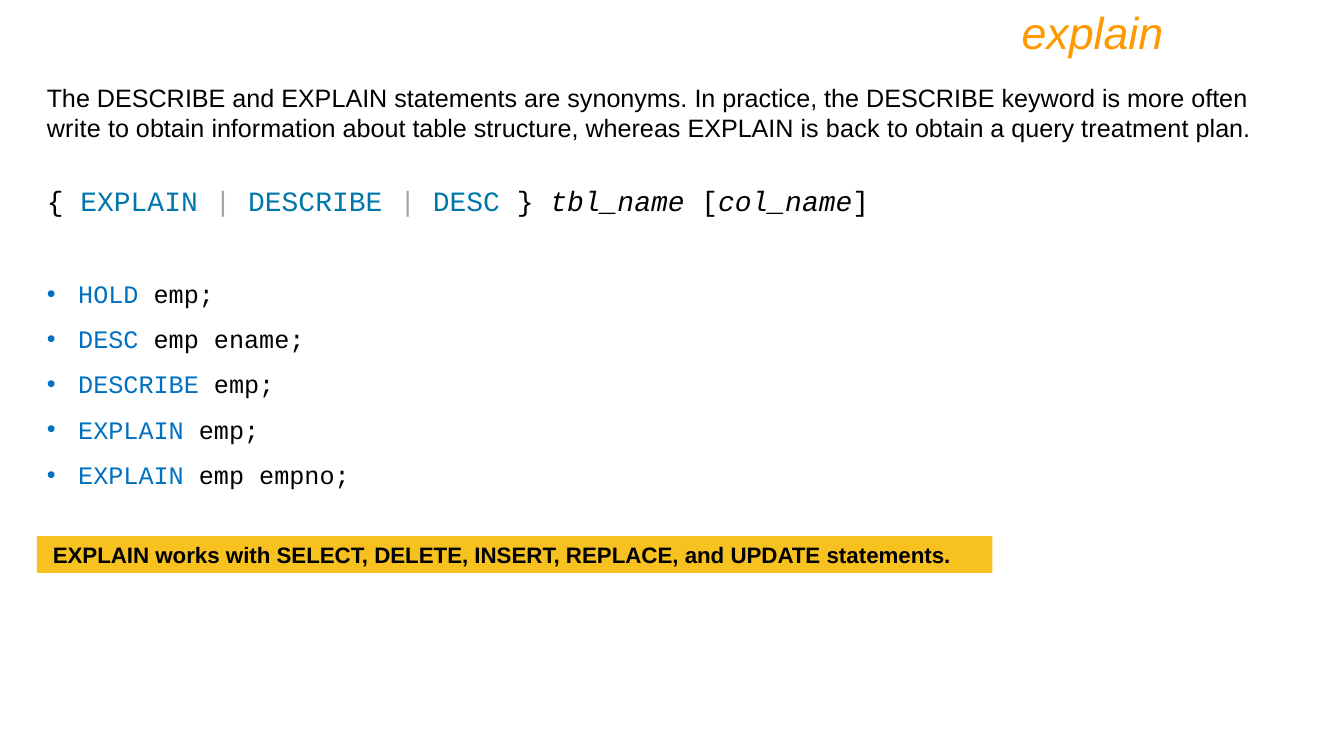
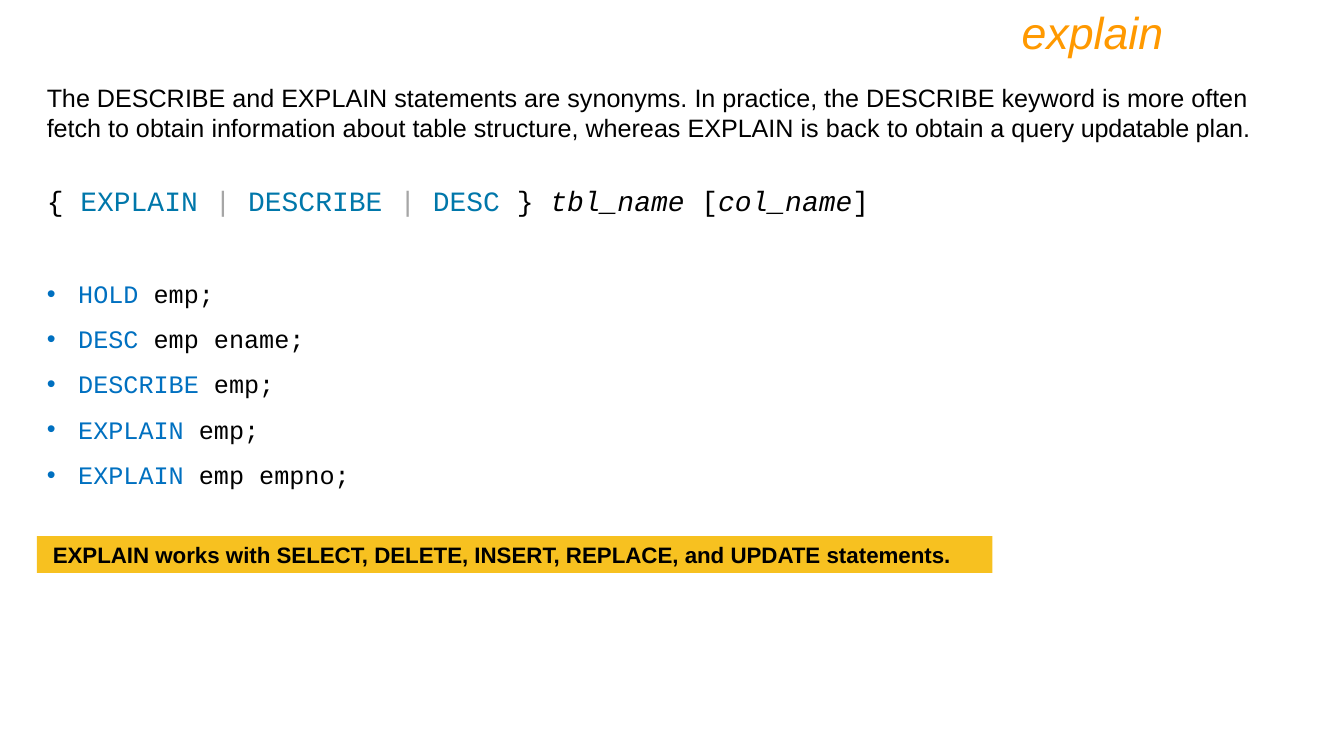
write: write -> fetch (74, 129)
treatment: treatment -> updatable (1135, 129)
